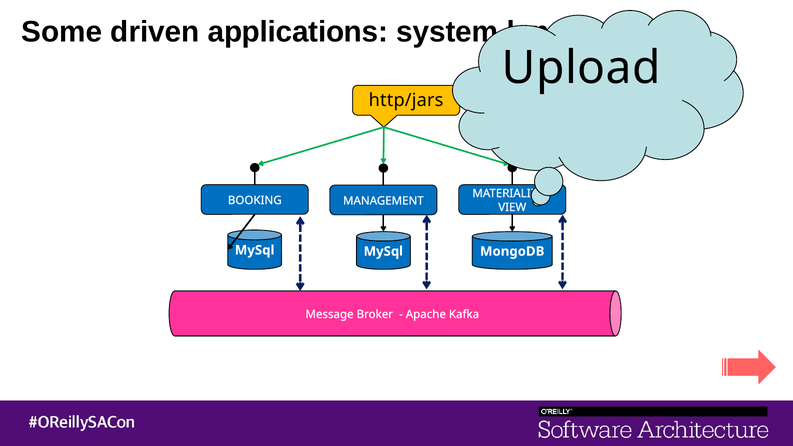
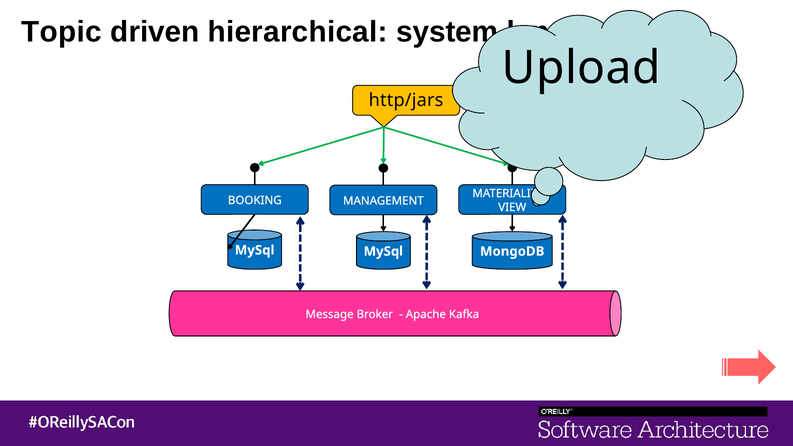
Some: Some -> Topic (62, 32)
applications: applications -> hierarchical (298, 32)
